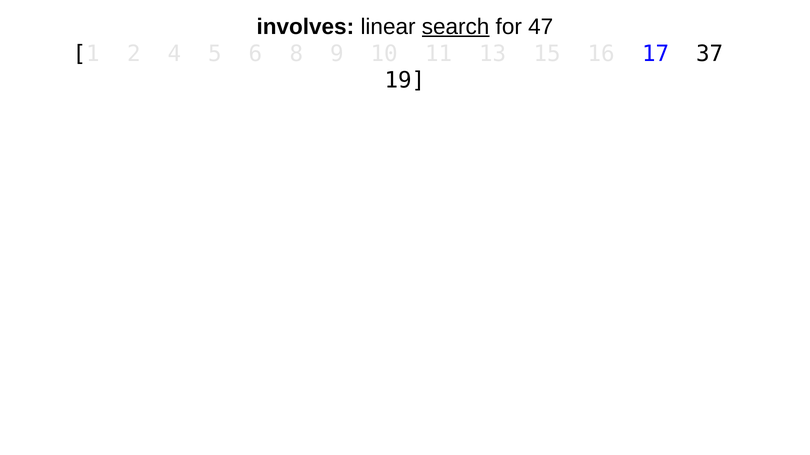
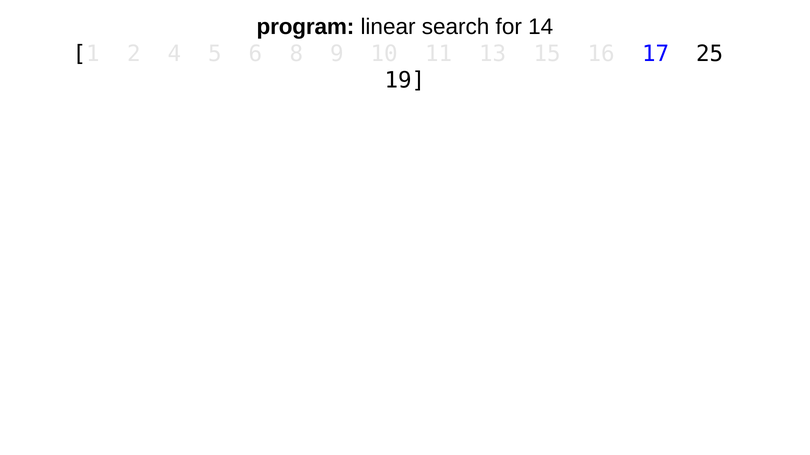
involves: involves -> program (305, 27)
search underline: present -> none (456, 27)
47: 47 -> 14 (541, 27)
37: 37 -> 25 (710, 54)
